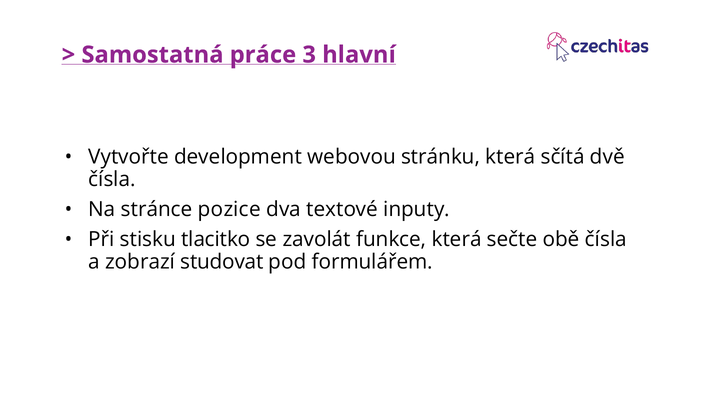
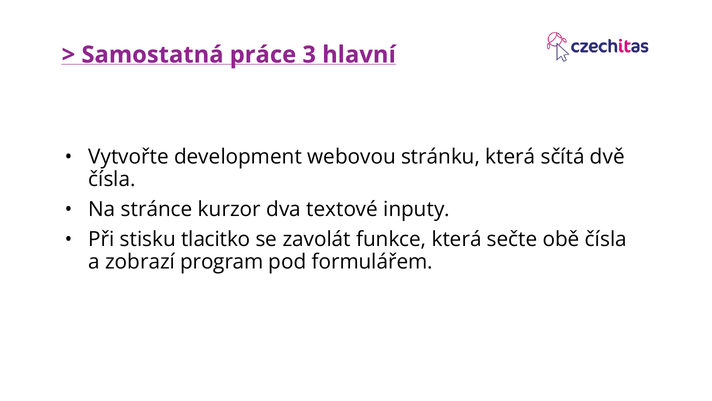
pozice: pozice -> kurzor (229, 209)
studovat: studovat -> program (222, 261)
